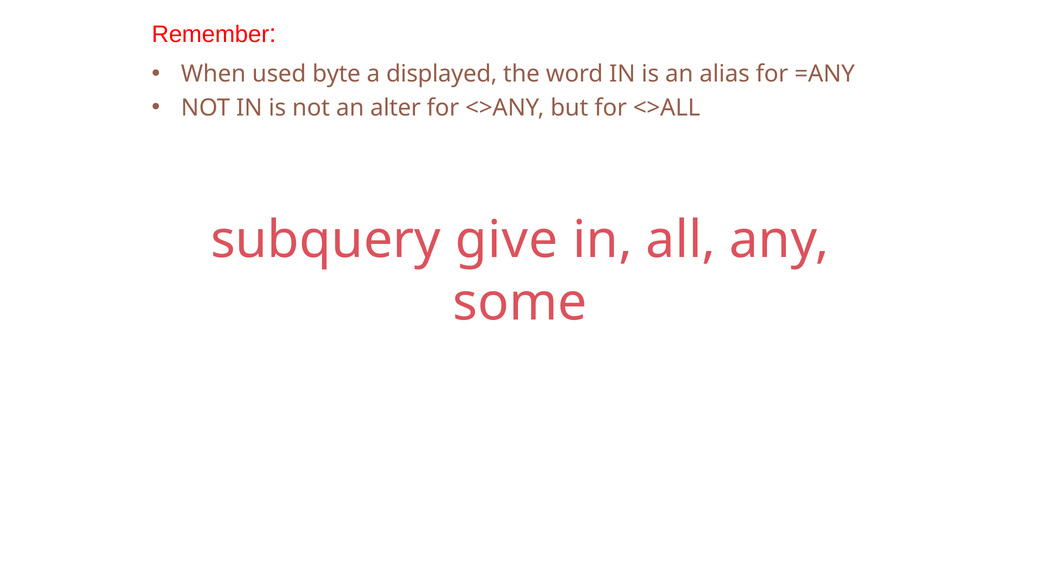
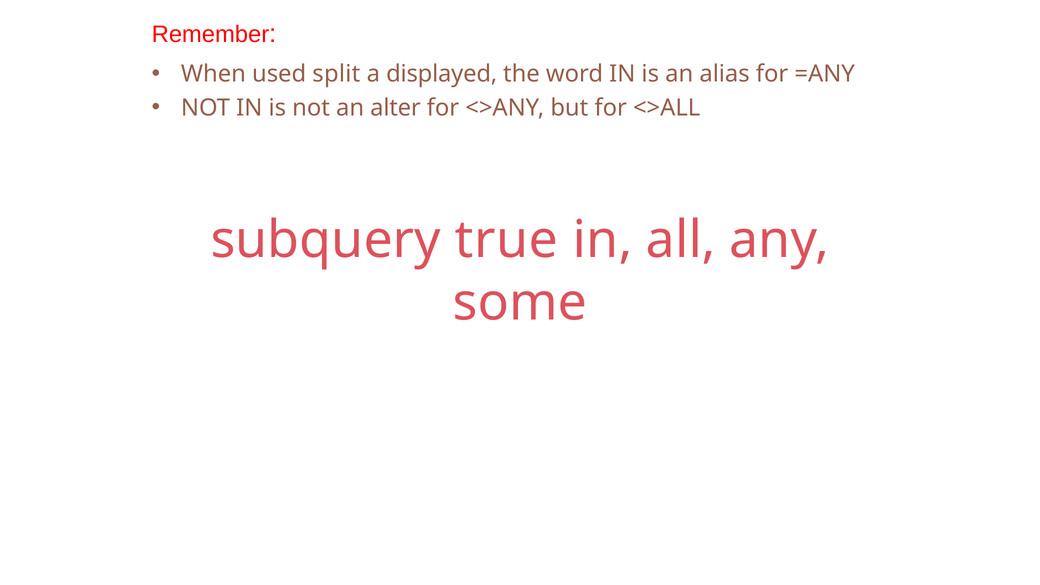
byte: byte -> split (336, 74)
give: give -> true (507, 240)
